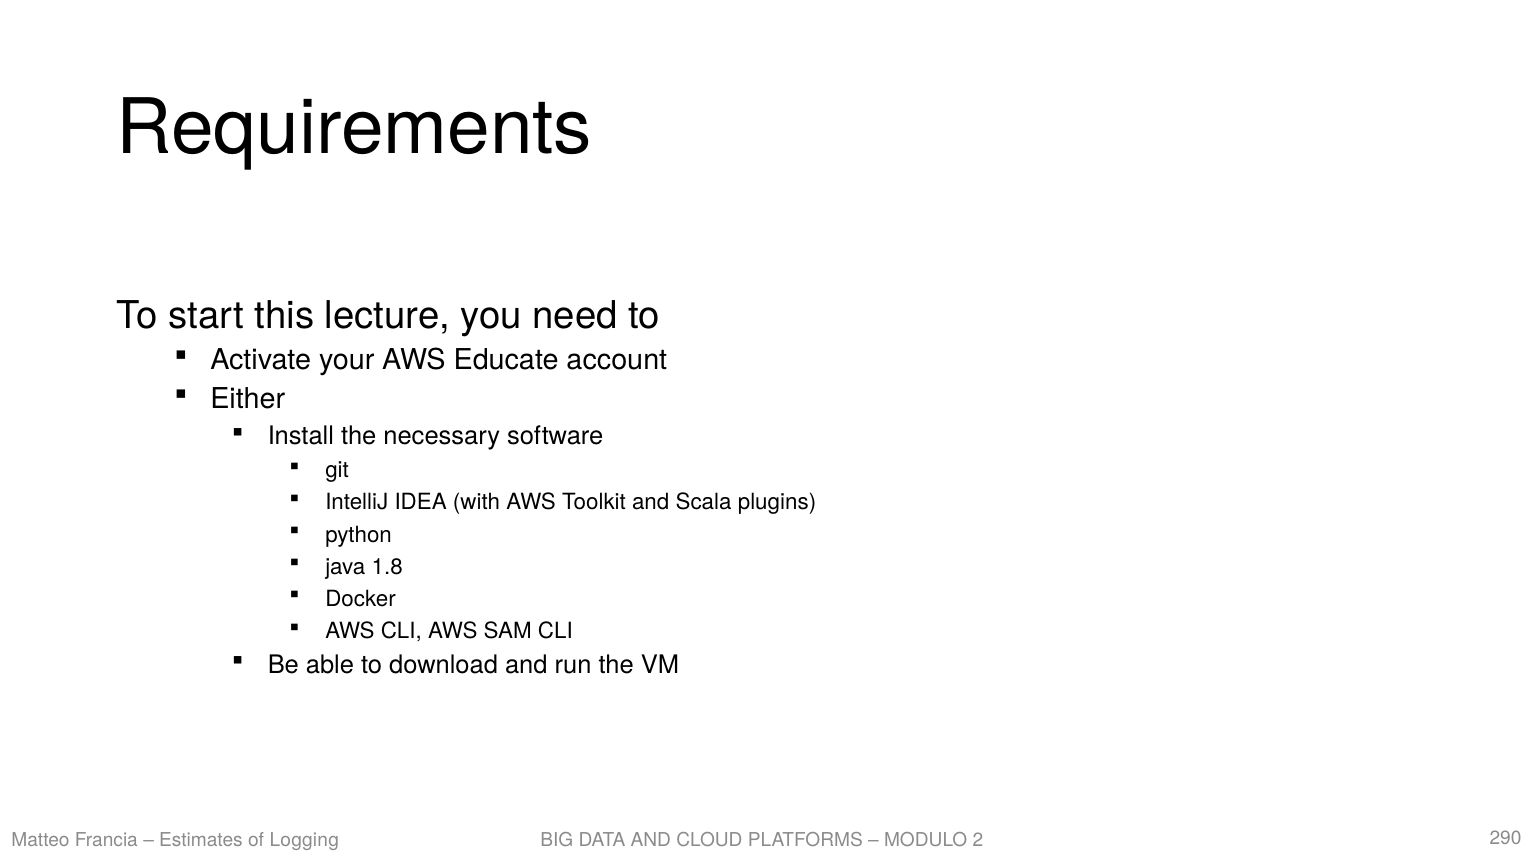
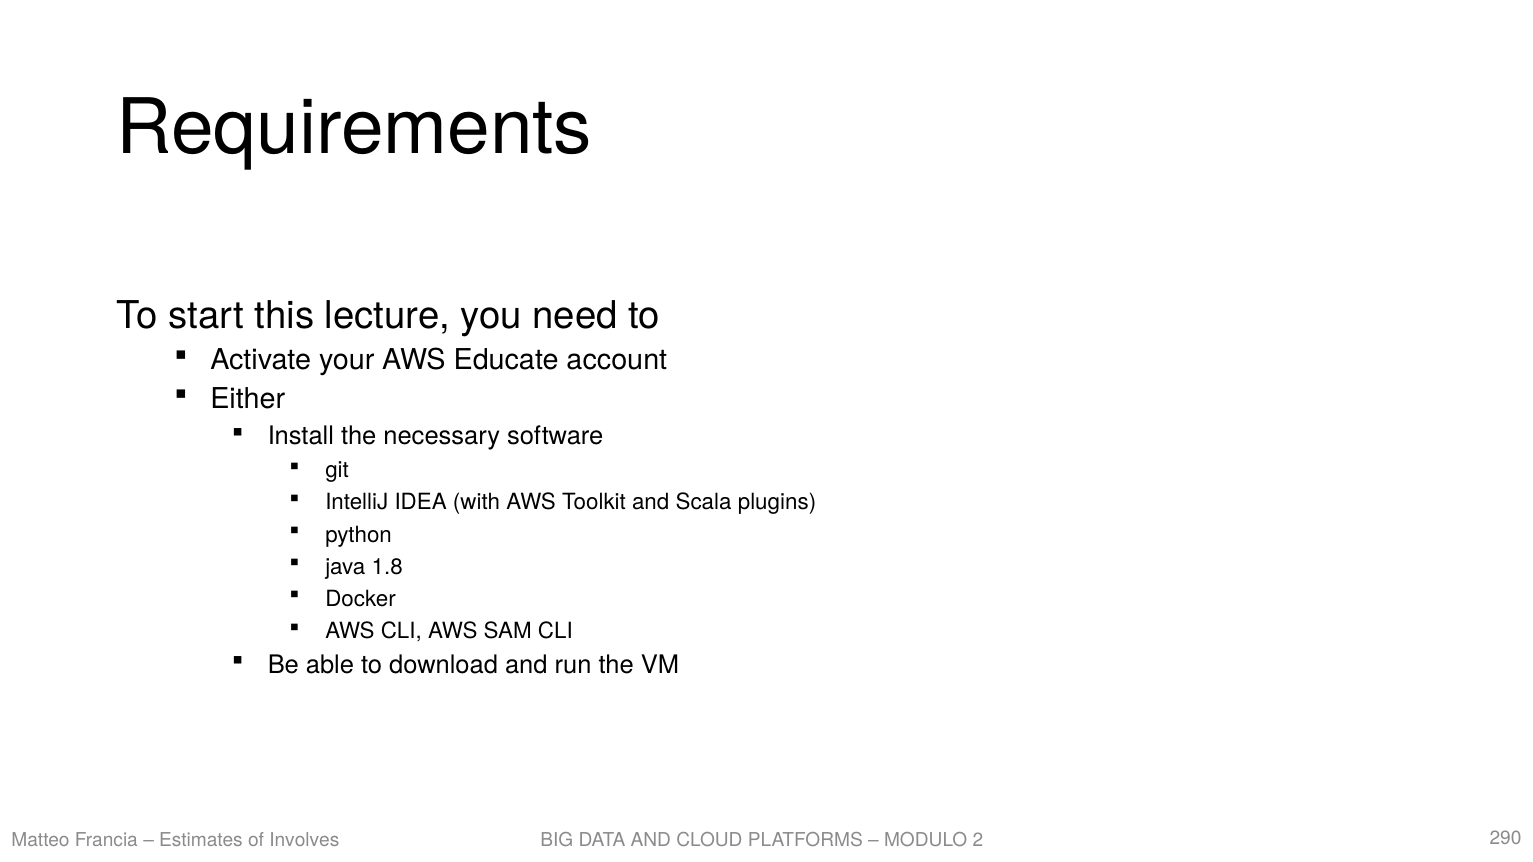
Logging: Logging -> Involves (304, 841)
